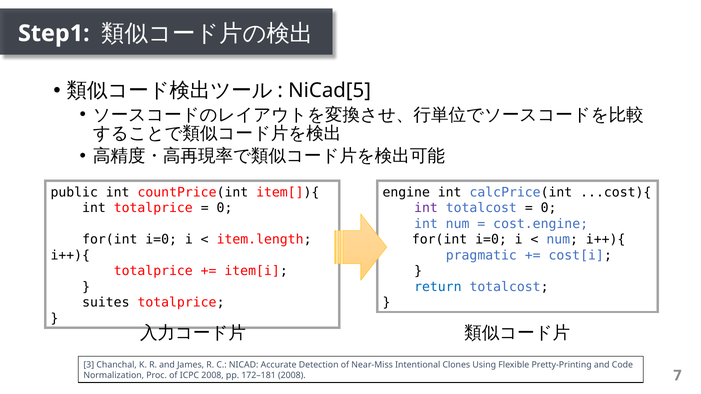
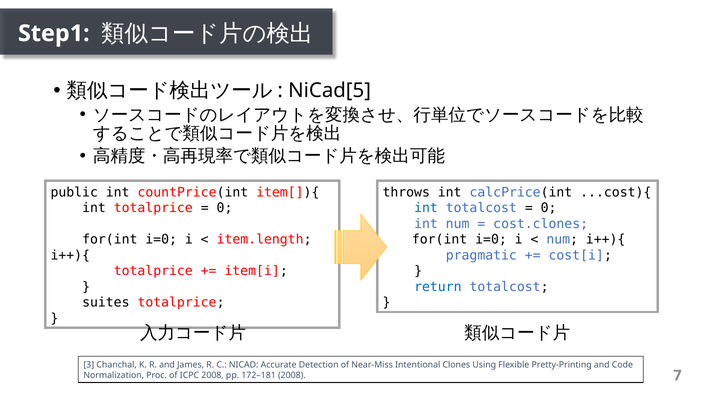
engine: engine -> throws (406, 192)
int colour: purple -> blue (426, 208)
cost.engine: cost.engine -> cost.clones (541, 224)
